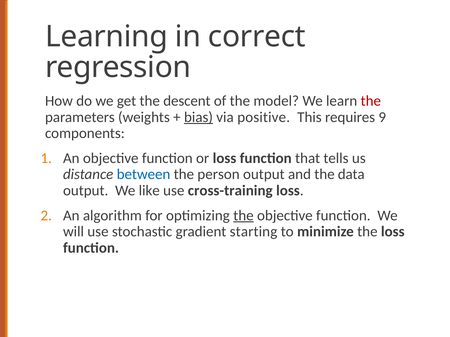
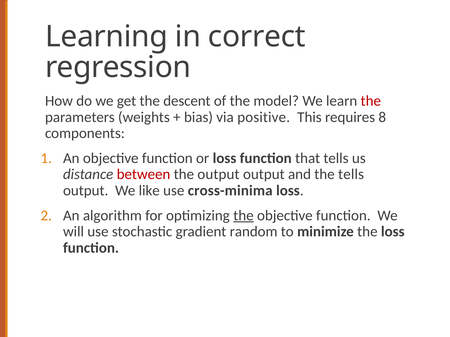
bias underline: present -> none (198, 117)
9: 9 -> 8 (382, 117)
between colour: blue -> red (144, 175)
the person: person -> output (218, 175)
the data: data -> tells (351, 175)
cross-training: cross-training -> cross-minima (230, 191)
starting: starting -> random (254, 232)
